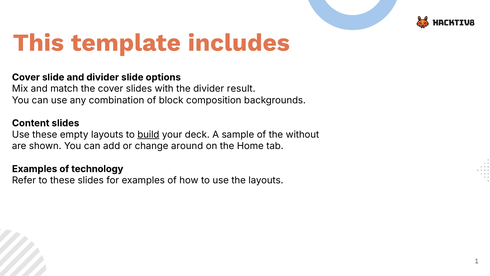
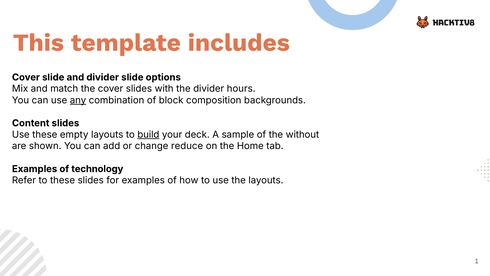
result: result -> hours (241, 89)
any underline: none -> present (78, 100)
around: around -> reduce (187, 146)
